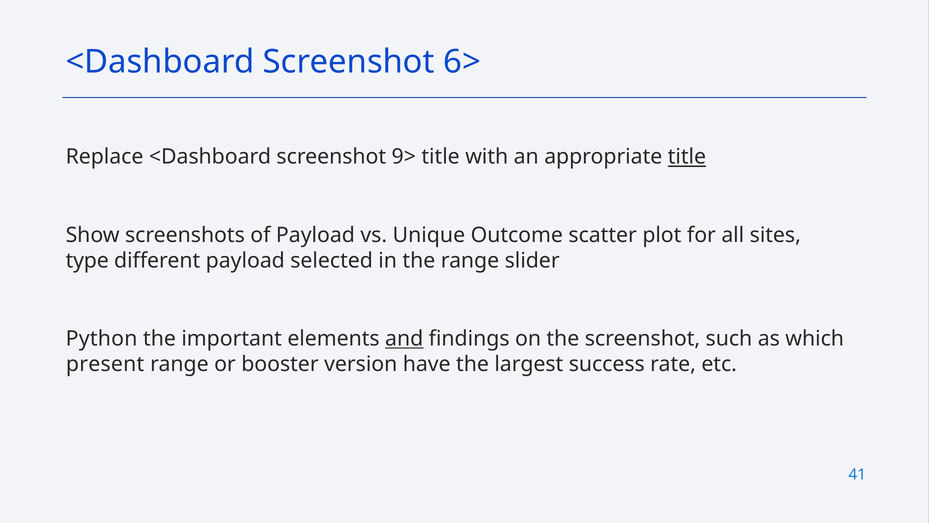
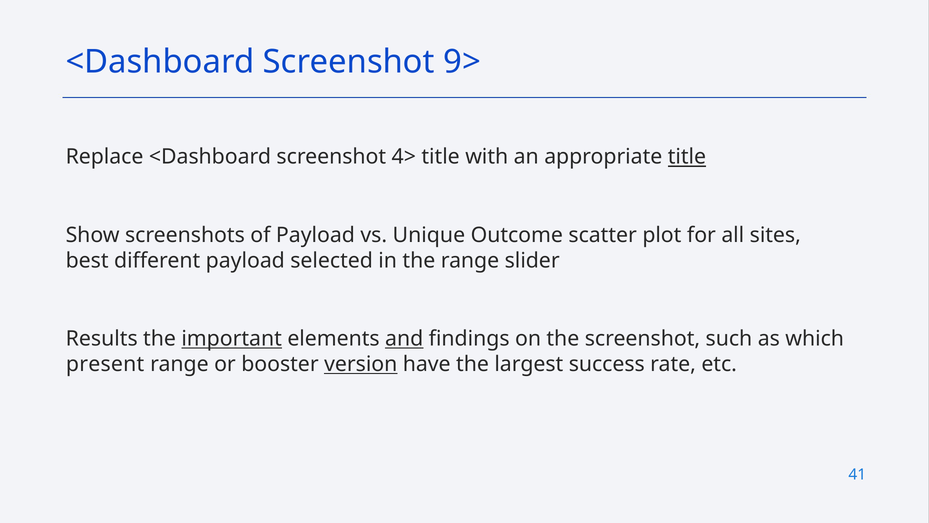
6>: 6> -> 9> (462, 62)
9>: 9> -> 4> (404, 157)
type: type -> best (87, 260)
Python: Python -> Results (102, 339)
important underline: none -> present (232, 339)
version underline: none -> present (361, 364)
